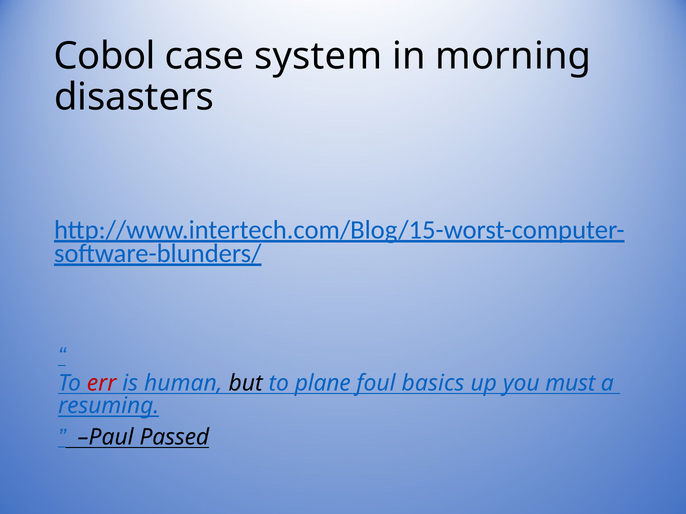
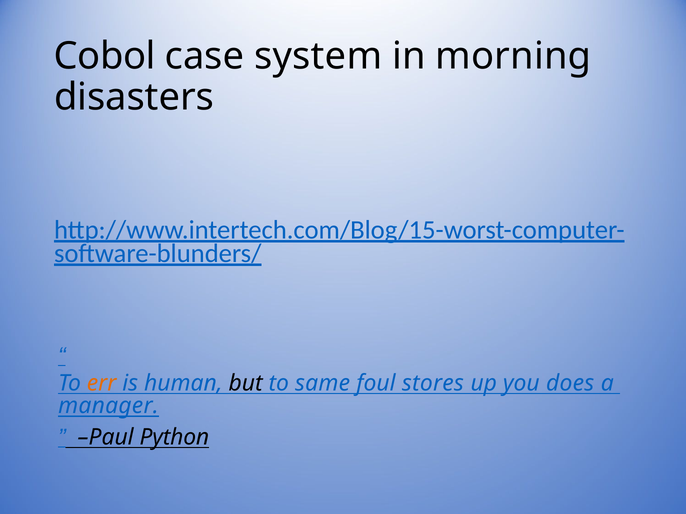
err colour: red -> orange (102, 383)
plane: plane -> same (323, 383)
basics: basics -> stores (433, 383)
must: must -> does (570, 383)
resuming: resuming -> manager (108, 406)
Passed: Passed -> Python (174, 437)
